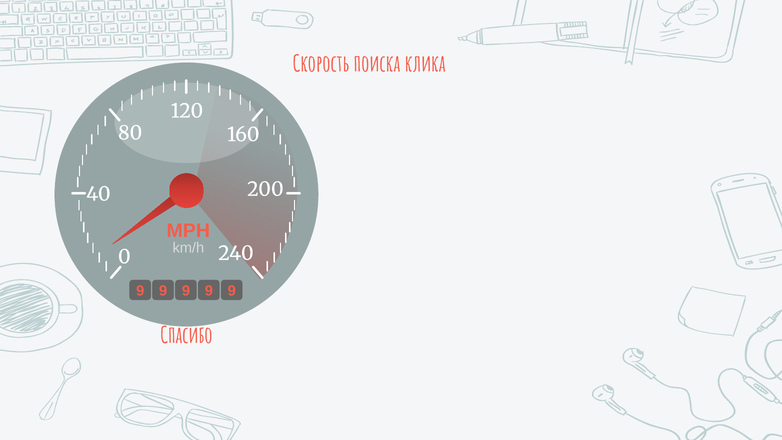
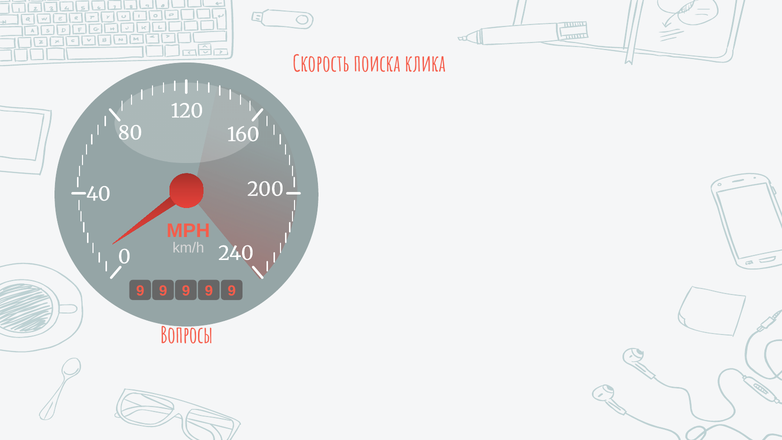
Спасибо: Спасибо -> Вопросы (187, 336)
